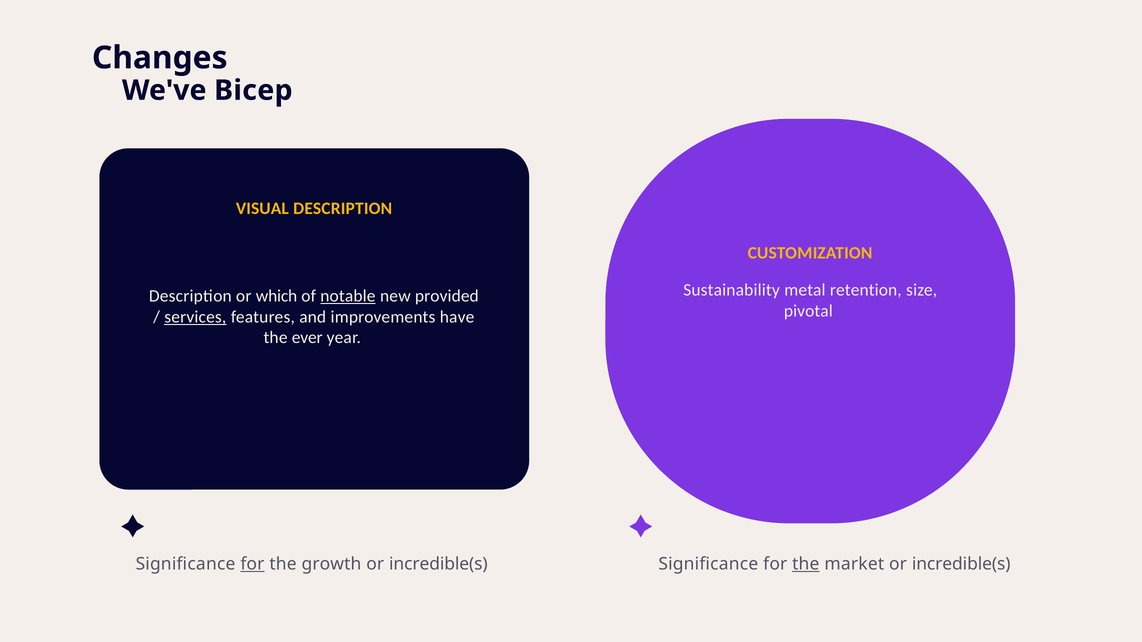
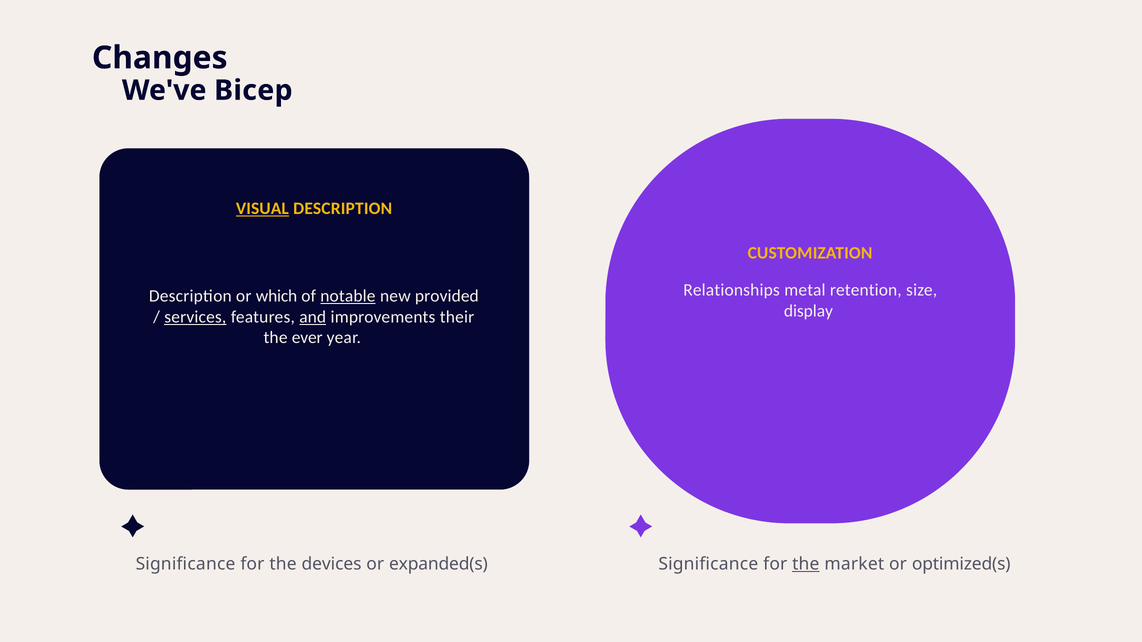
VISUAL underline: none -> present (262, 209)
Sustainability: Sustainability -> Relationships (732, 290)
pivotal: pivotal -> display (808, 311)
and underline: none -> present (313, 317)
have: have -> their (457, 317)
for underline: present -> none (252, 564)
growth: growth -> devices (332, 564)
incredible(s: incredible(s -> expanded(s (438, 564)
market or incredible(s: incredible(s -> optimized(s (961, 564)
